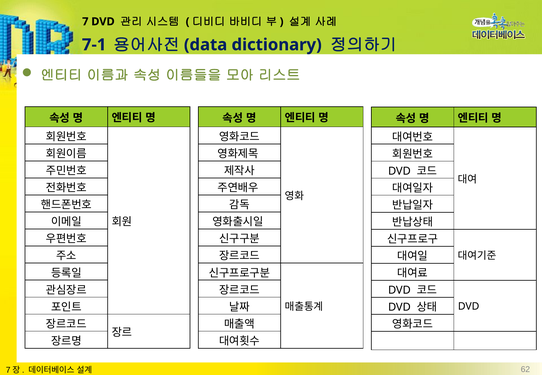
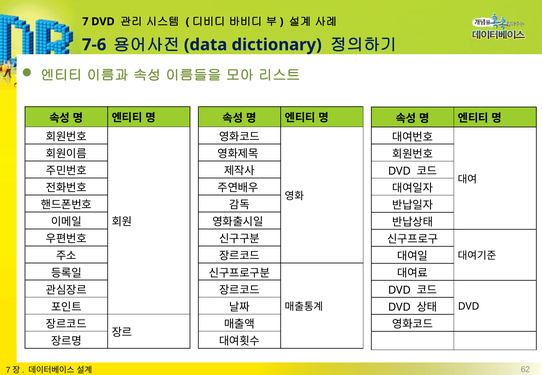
7-1: 7-1 -> 7-6 (94, 45)
